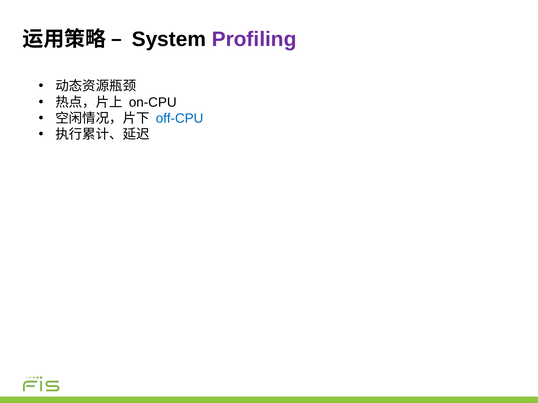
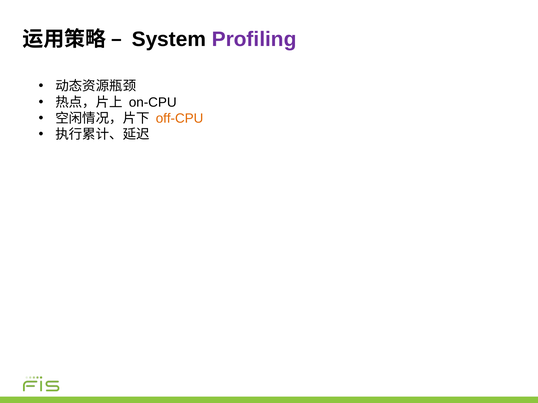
off-CPU colour: blue -> orange (180, 119)
